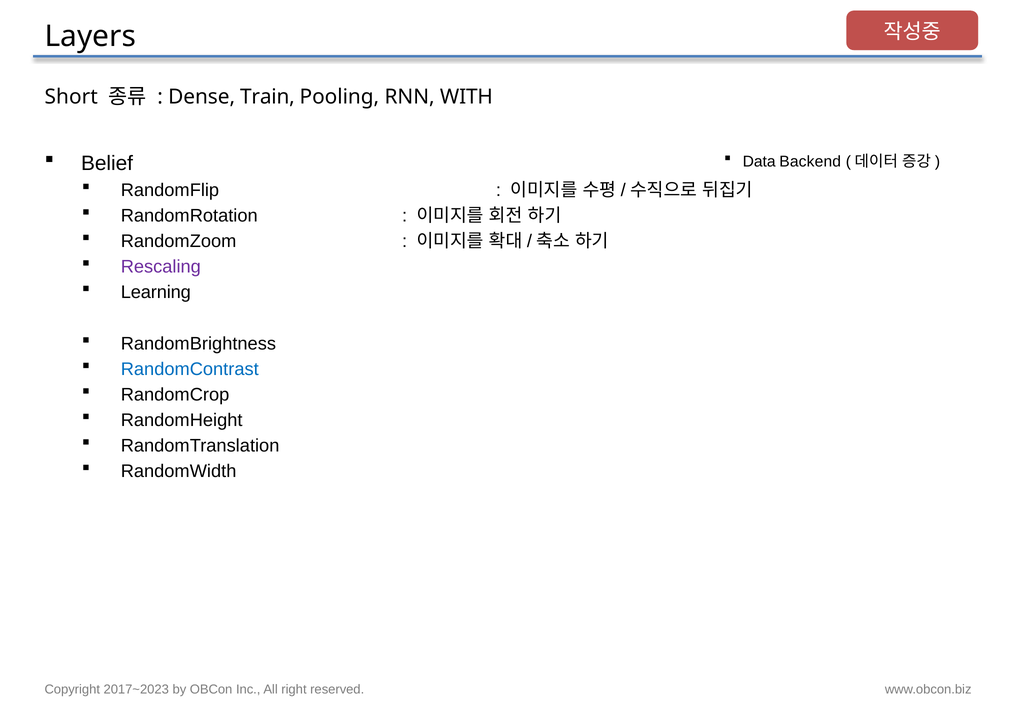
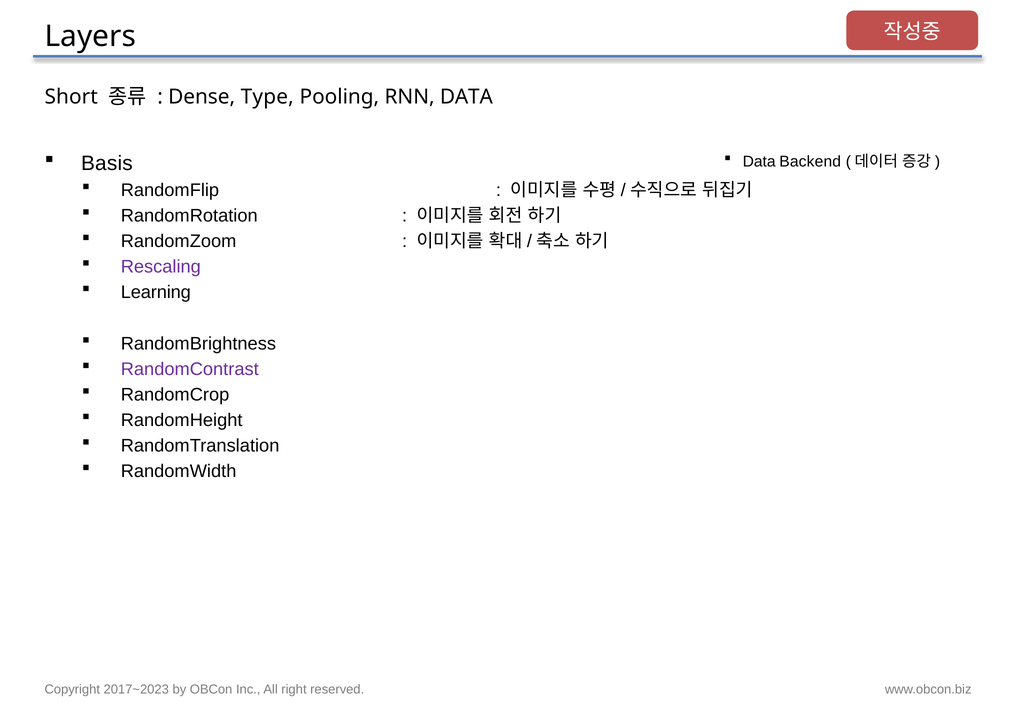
Train: Train -> Type (267, 97)
RNN WITH: WITH -> DATA (466, 97)
Belief: Belief -> Basis (107, 163)
RandomContrast colour: blue -> purple (190, 369)
